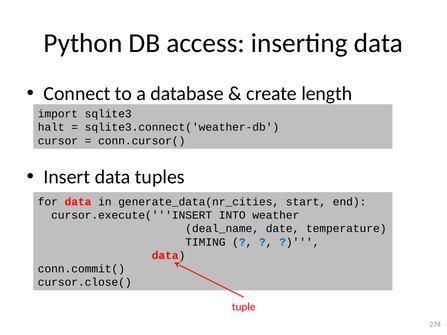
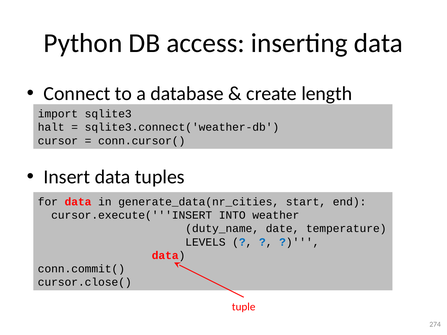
deal_name: deal_name -> duty_name (222, 229)
TIMING: TIMING -> LEVELS (205, 242)
